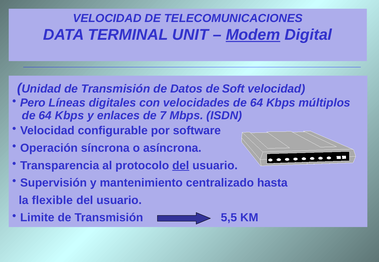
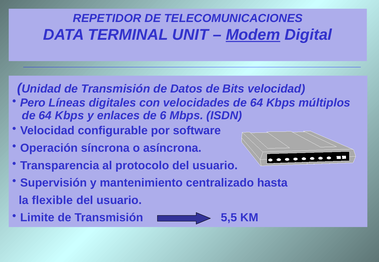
VELOCIDAD: VELOCIDAD -> REPETIDOR (107, 18)
Soft: Soft -> Bits (233, 89)
7: 7 -> 6 (163, 116)
del underline: present -> none (181, 166)
